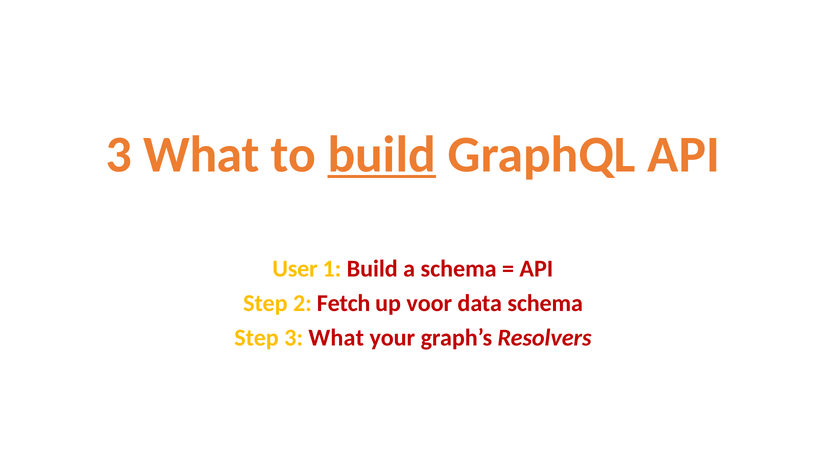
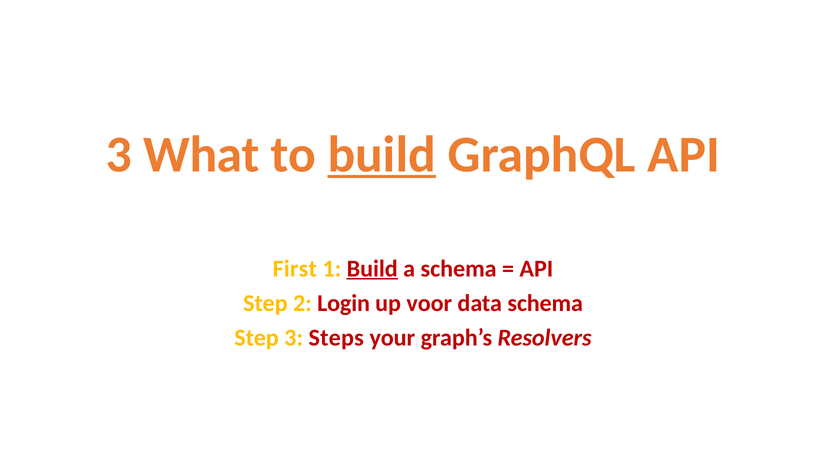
User: User -> First (295, 268)
Build underline: none -> present (372, 268)
Fetch: Fetch -> Login (344, 303)
Step 3 What: What -> Steps (336, 338)
